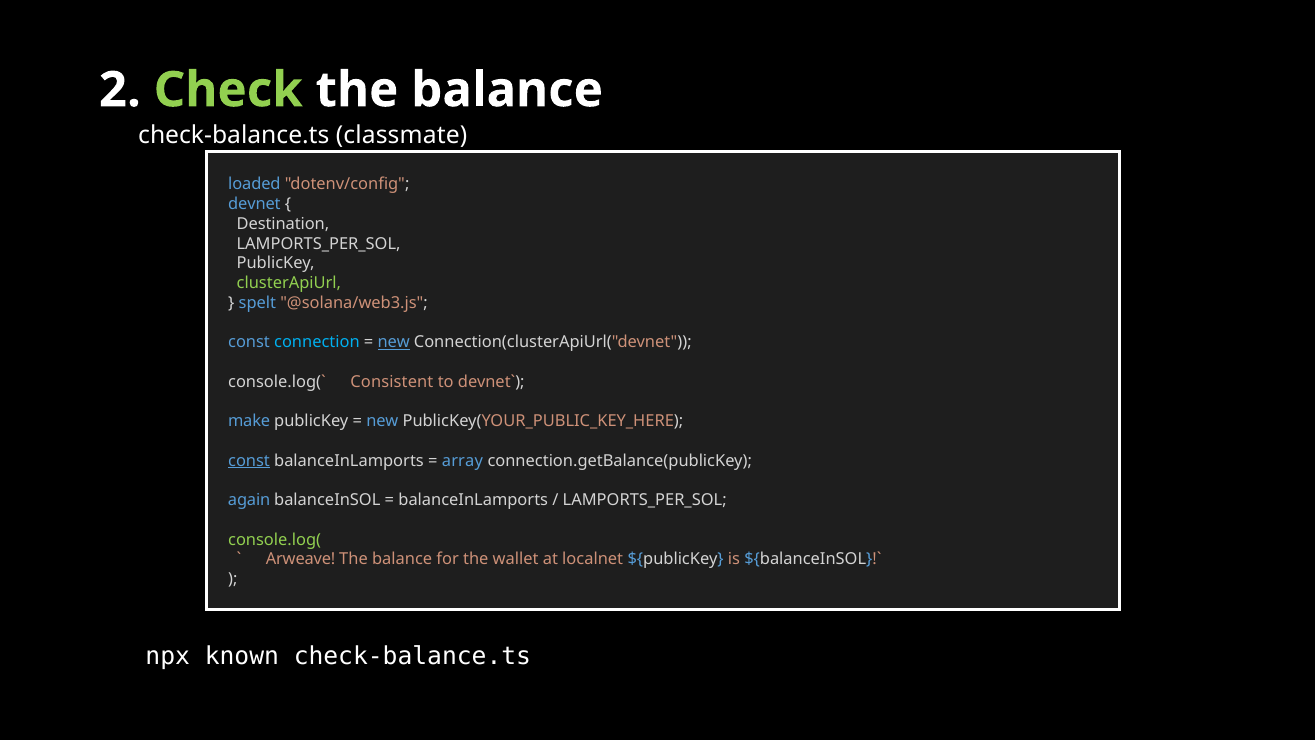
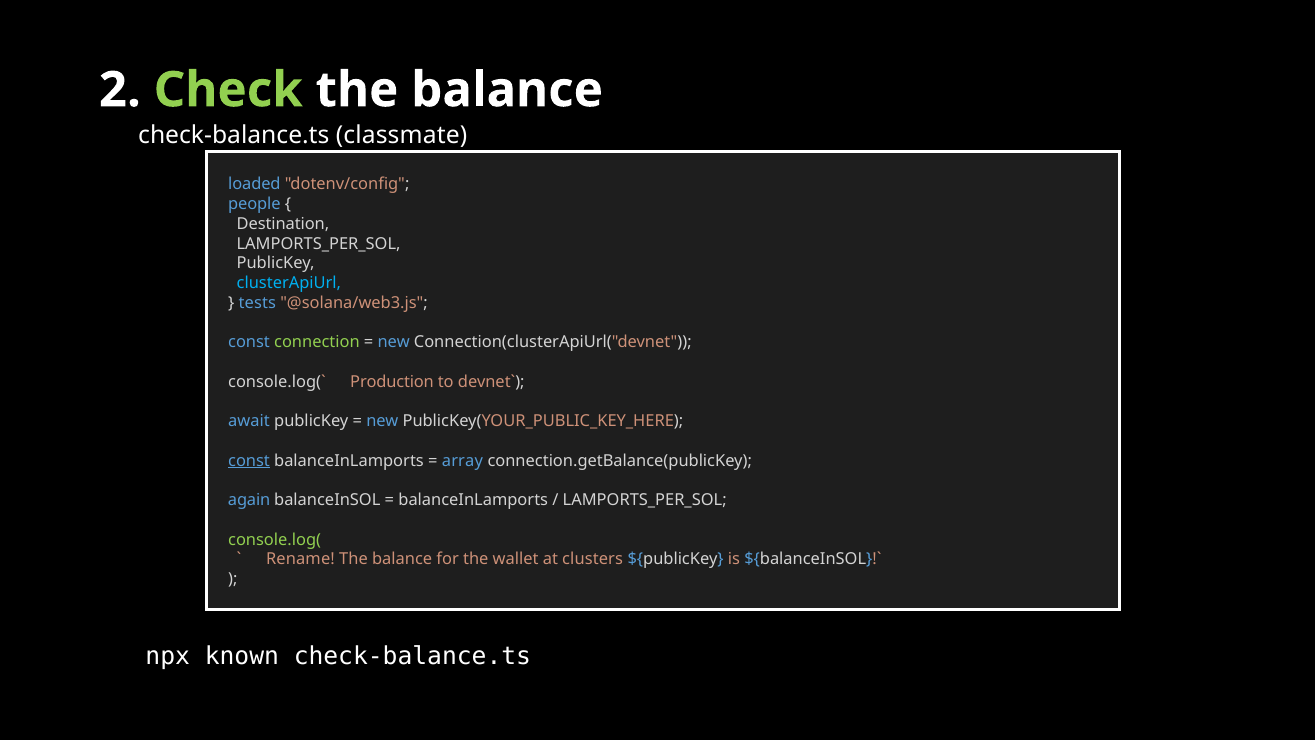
devnet: devnet -> people (254, 204)
clusterApiUrl colour: light green -> light blue (289, 283)
spelt: spelt -> tests (257, 303)
connection colour: light blue -> light green (317, 342)
new underline: present -> none (394, 342)
Consistent: Consistent -> Production (392, 382)
make: make -> await (249, 421)
Arweave: Arweave -> Rename (300, 559)
localnet: localnet -> clusters (593, 559)
